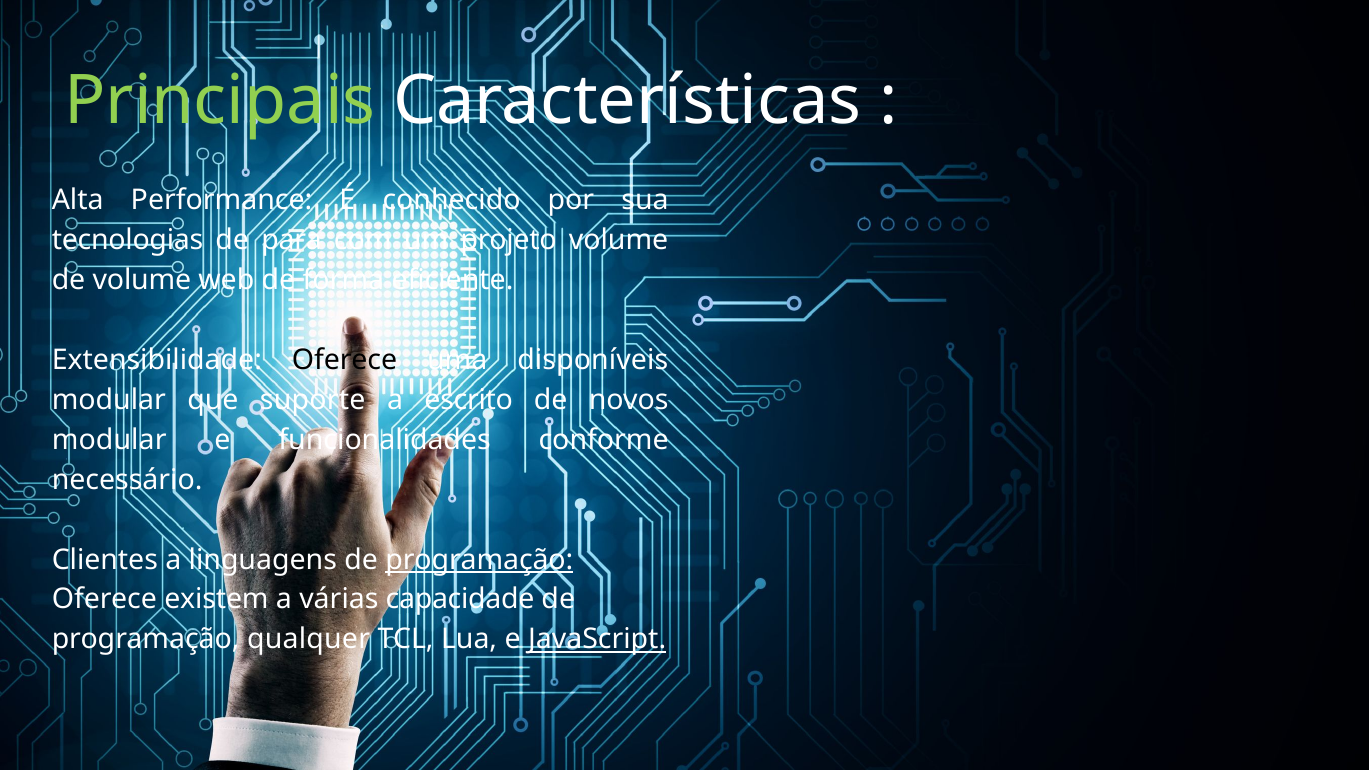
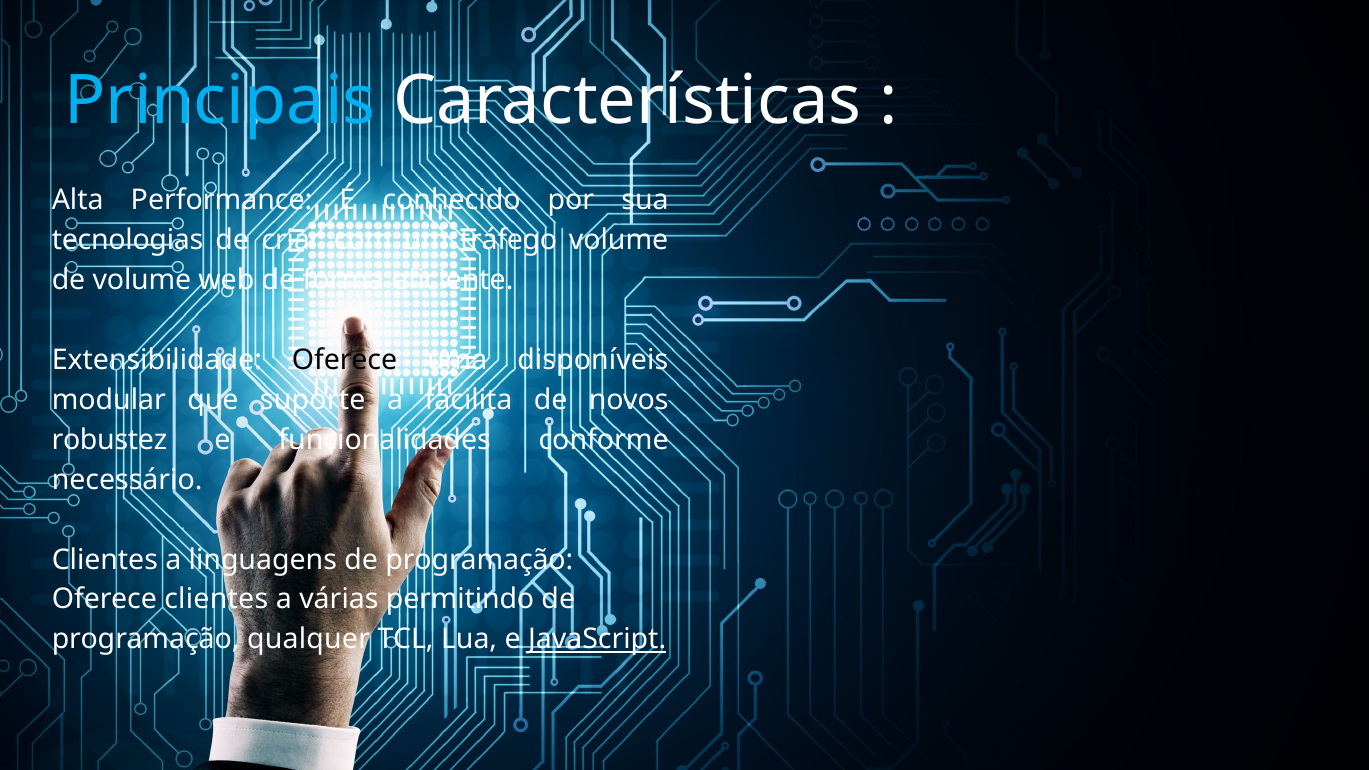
Principais colour: light green -> light blue (220, 101)
para: para -> criar (292, 240)
projeto: projeto -> tráfego (509, 240)
escrito: escrito -> facilita (469, 400)
modular: modular -> robustez (109, 440)
programação underline: present -> none (479, 560)
Oferece existem: existem -> clientes (216, 600)
capacidade: capacidade -> permitindo (460, 600)
